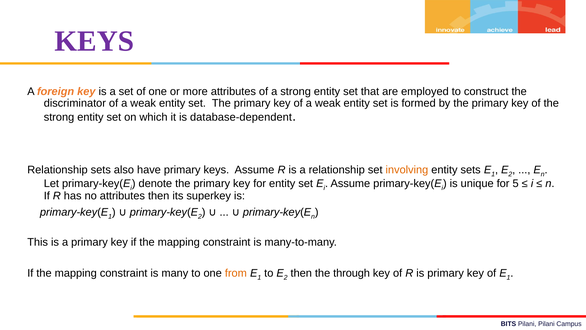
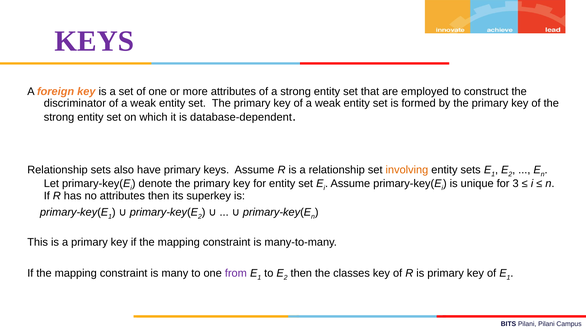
5: 5 -> 3 (516, 183)
from colour: orange -> purple (236, 273)
through: through -> classes (352, 273)
